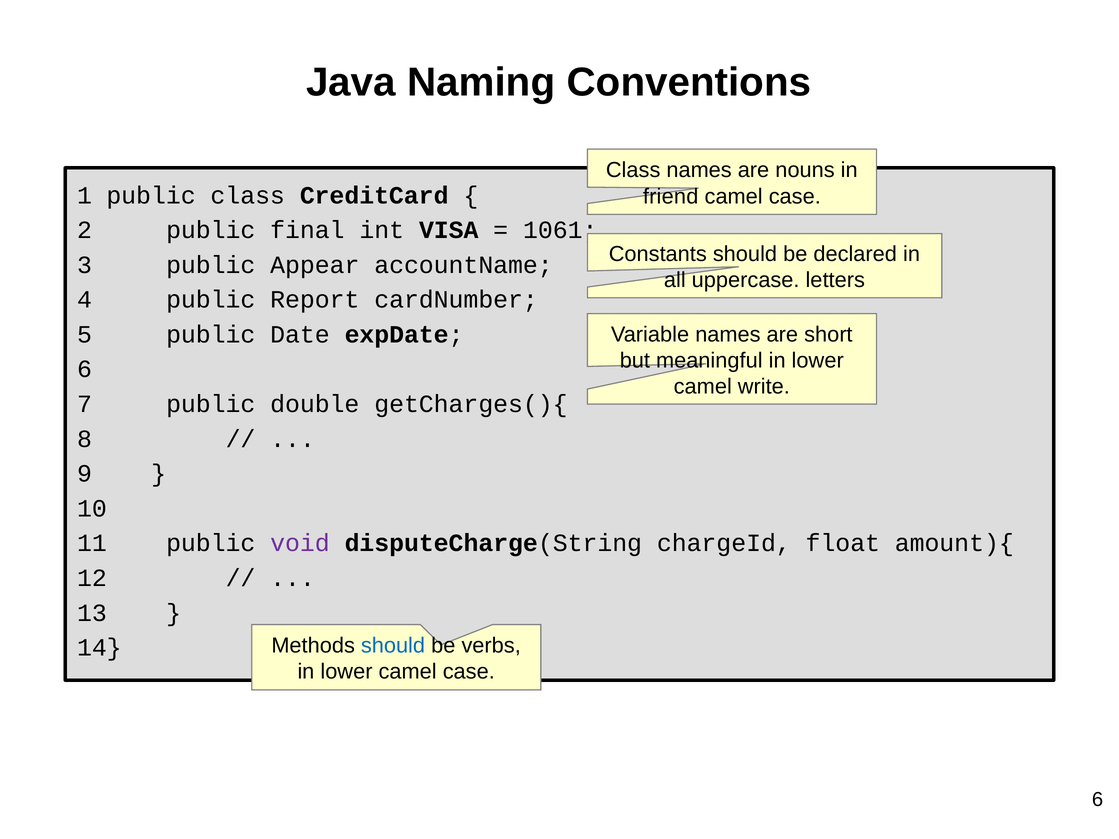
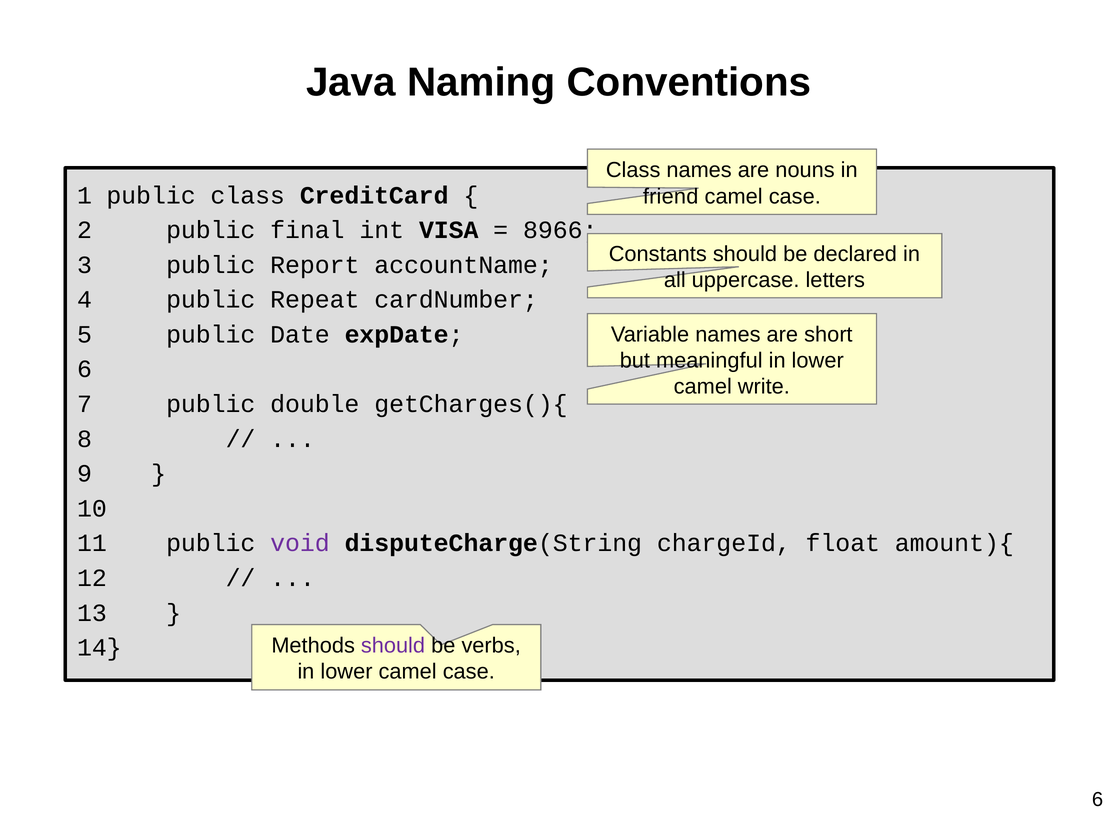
1061: 1061 -> 8966 (560, 230)
Appear: Appear -> Report (315, 265)
Report: Report -> Repeat (315, 300)
should colour: blue -> purple (393, 646)
